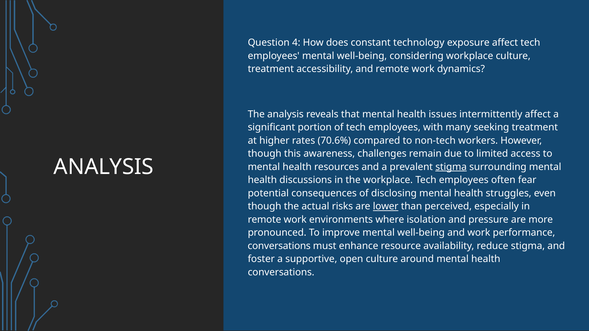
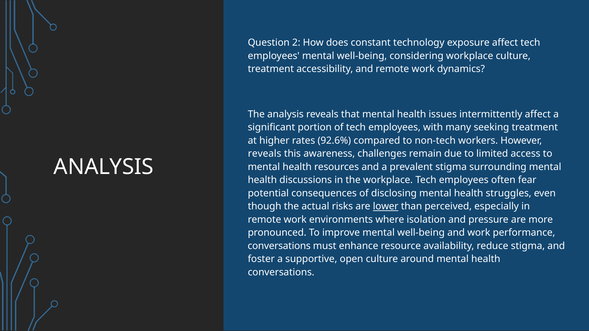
4: 4 -> 2 (296, 43)
70.6%: 70.6% -> 92.6% (334, 141)
though: though -> reveals (265, 154)
stigma underline: present -> none (451, 167)
